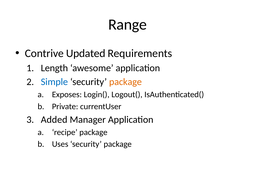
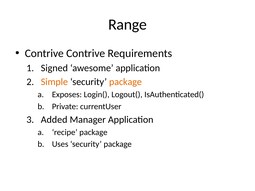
Contrive Updated: Updated -> Contrive (86, 53)
Length: Length -> Signed (54, 68)
Simple colour: blue -> orange (54, 82)
